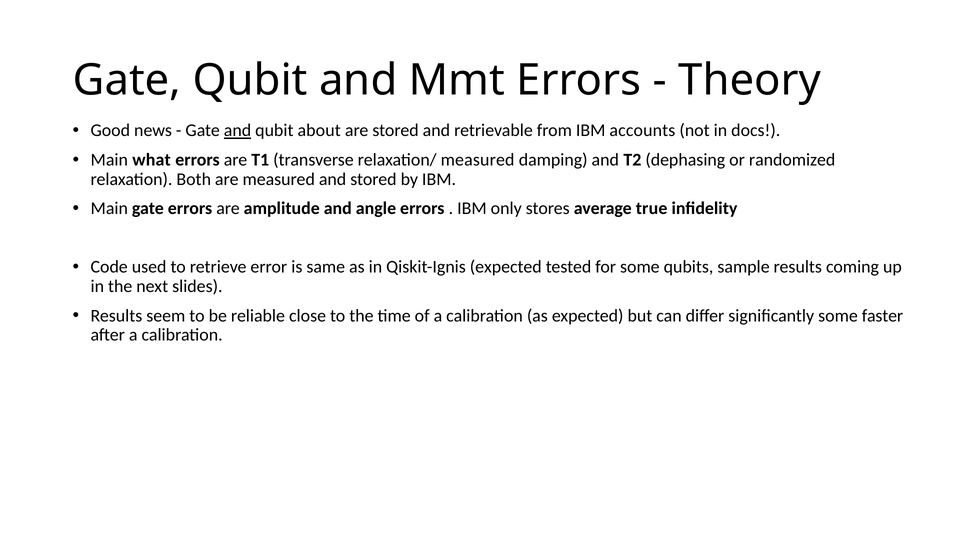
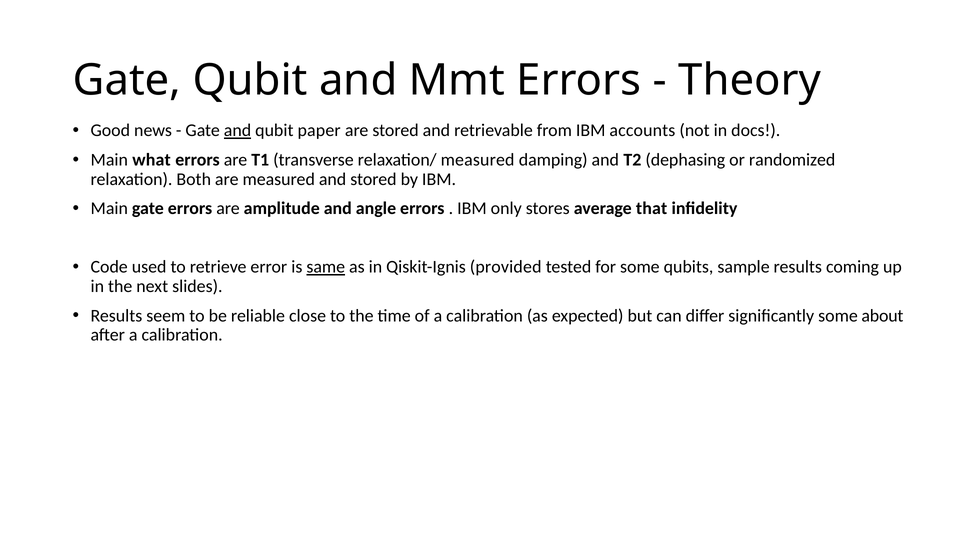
about: about -> paper (319, 130)
true: true -> that (652, 208)
same underline: none -> present (326, 267)
Qiskit-Ignis expected: expected -> provided (506, 267)
faster: faster -> about (882, 315)
